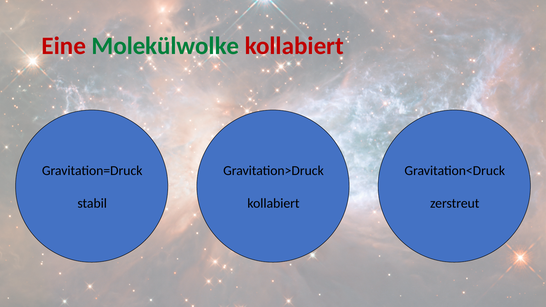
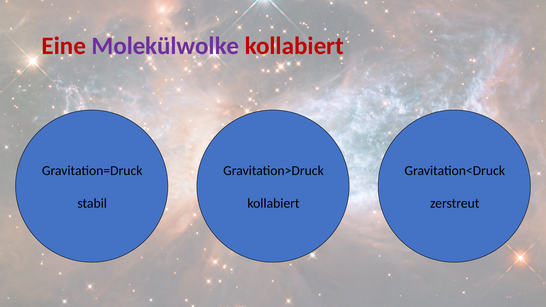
Molekülwolke colour: green -> purple (165, 46)
